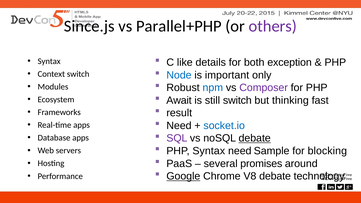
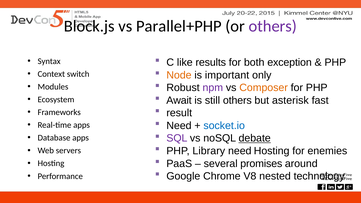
Since.js: Since.js -> Block.js (89, 26)
details: details -> results (211, 62)
Node colour: blue -> orange (179, 75)
npm colour: blue -> purple (213, 88)
Composer colour: purple -> orange (264, 88)
still switch: switch -> others (237, 100)
thinking: thinking -> asterisk (290, 100)
PHP Syntax: Syntax -> Library (209, 151)
need Sample: Sample -> Hosting (272, 151)
blocking: blocking -> enemies (327, 151)
Google underline: present -> none (183, 176)
V8 debate: debate -> nested (275, 176)
